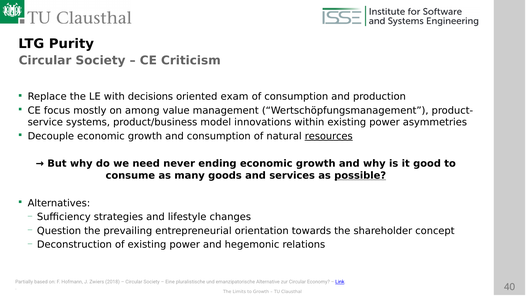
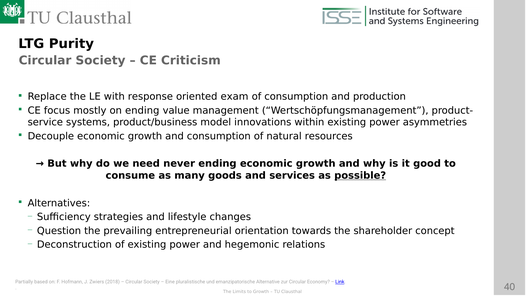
decisions: decisions -> response (150, 97)
on among: among -> ending (142, 110)
resources underline: present -> none (329, 136)
